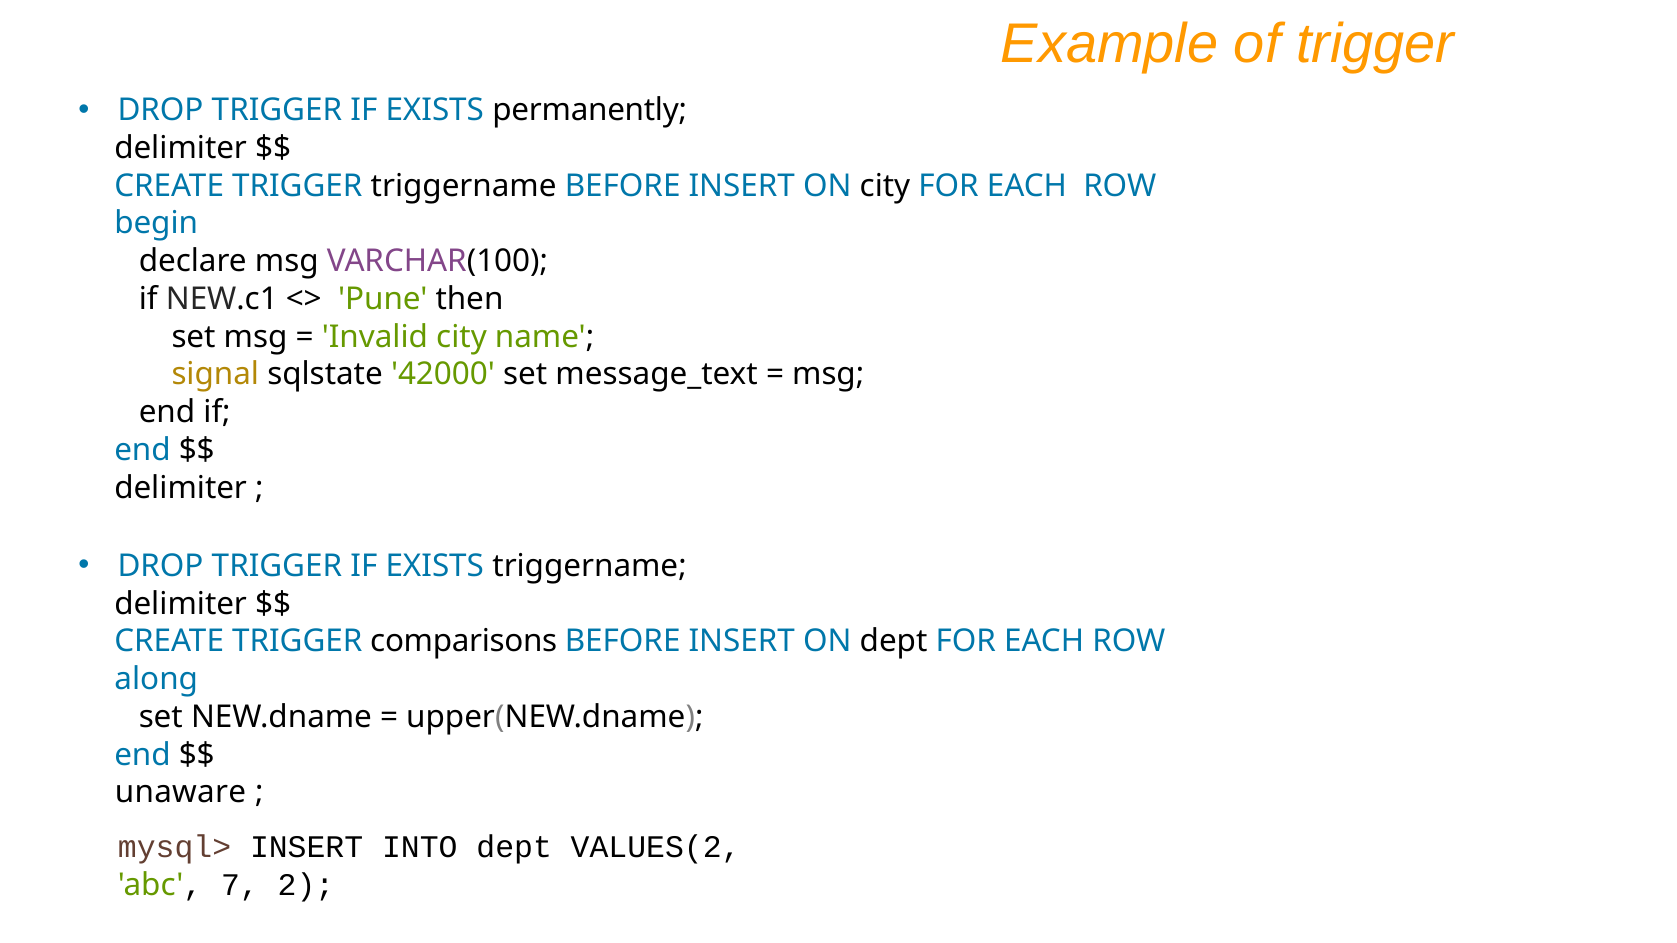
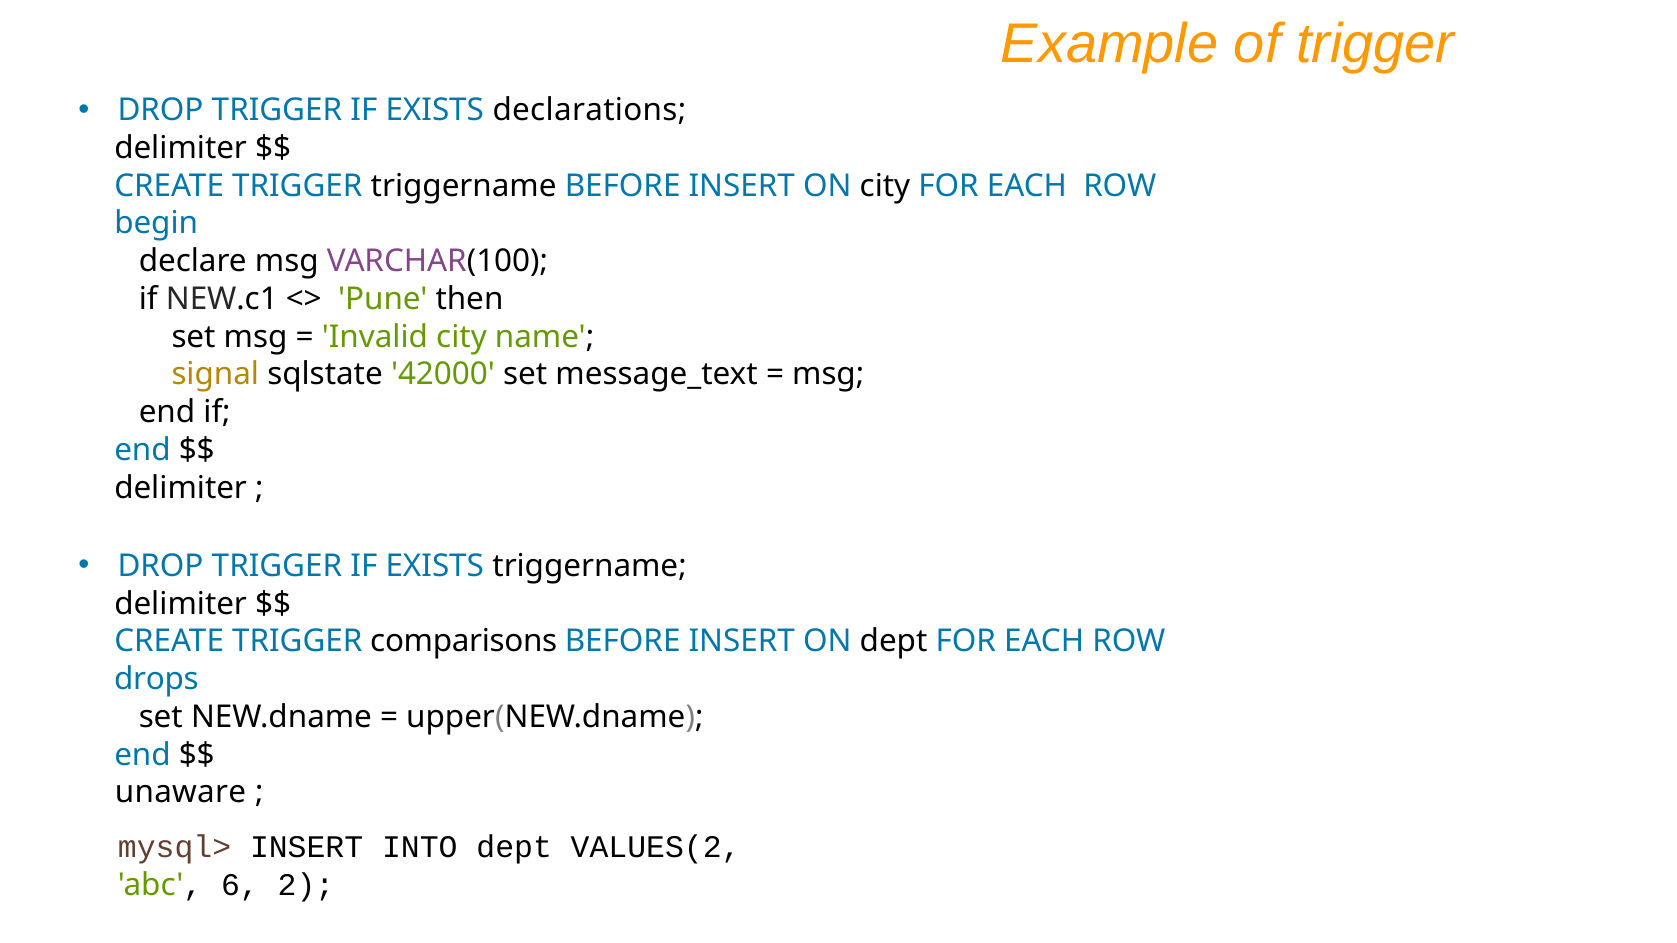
permanently: permanently -> declarations (589, 110)
along: along -> drops (156, 679)
7: 7 -> 6 (240, 886)
